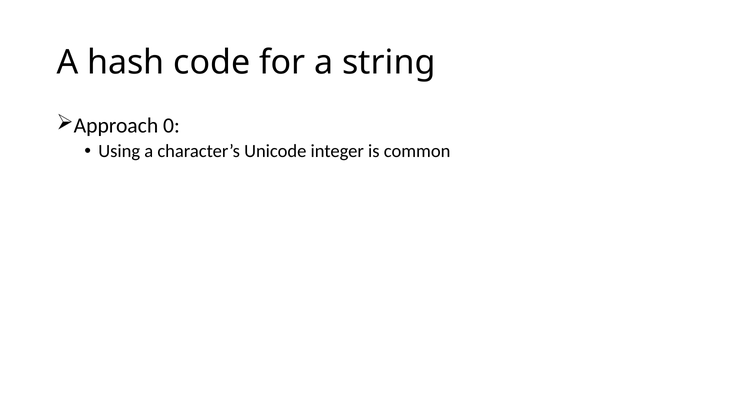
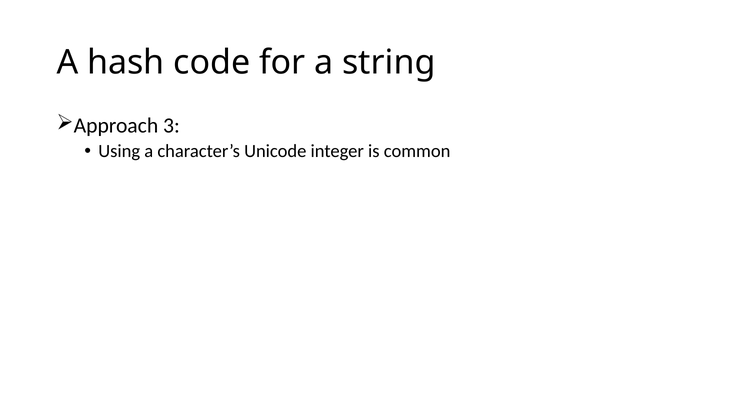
0: 0 -> 3 (171, 125)
